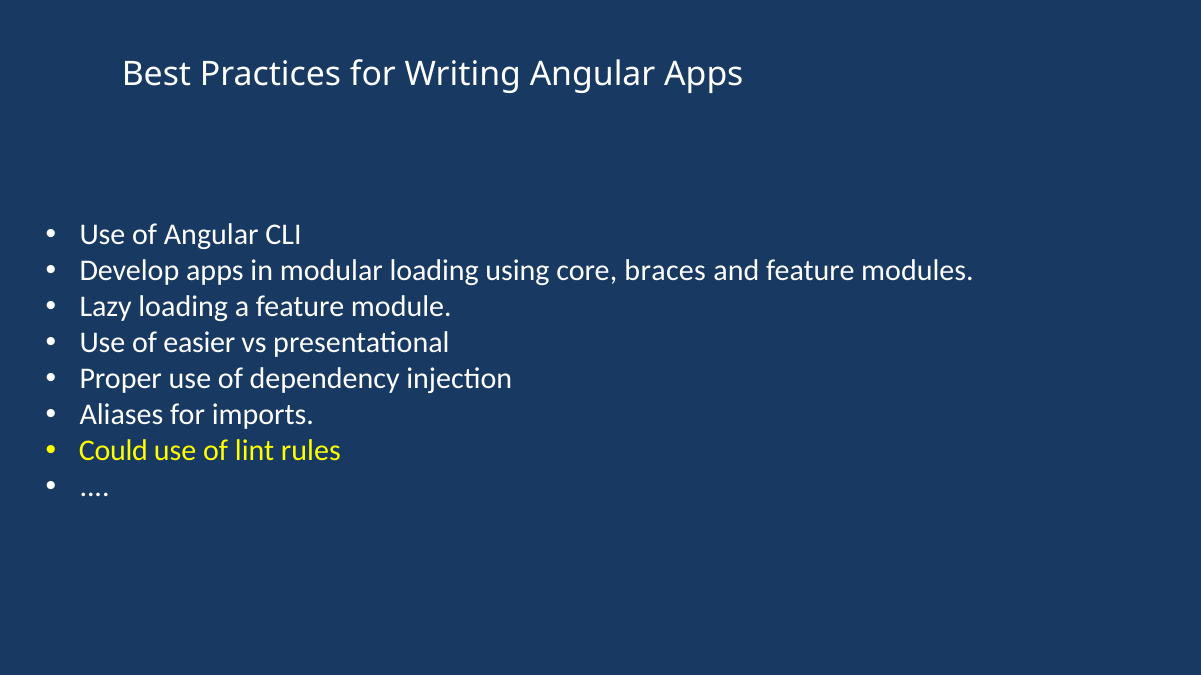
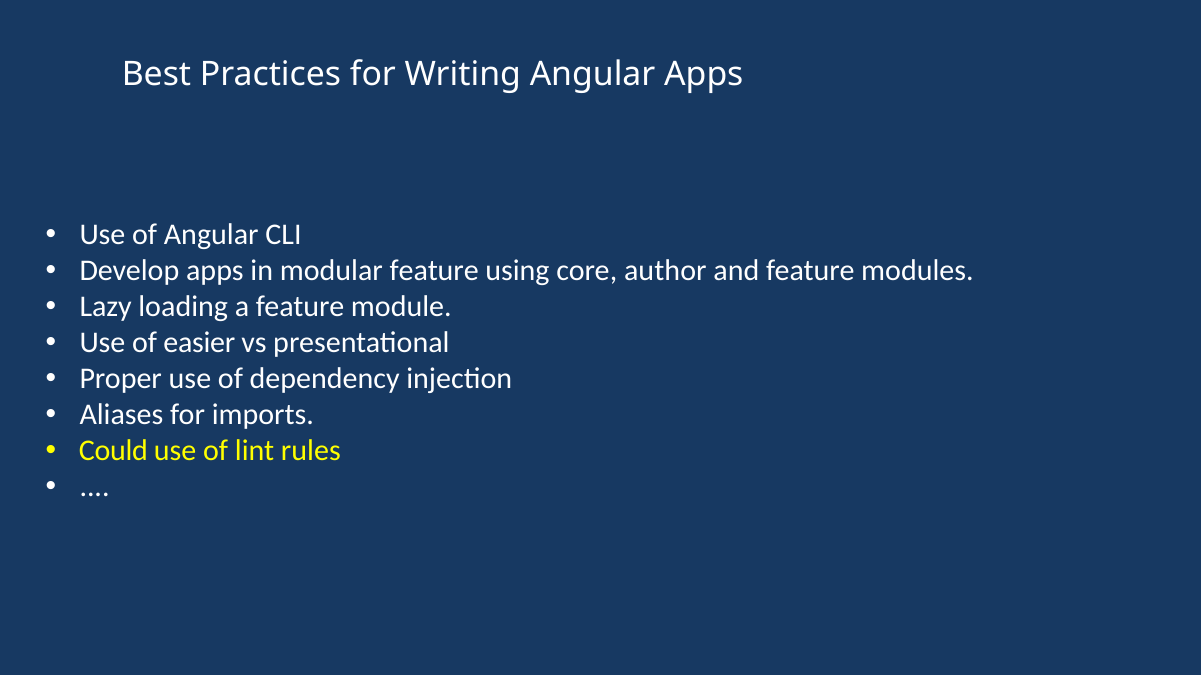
modular loading: loading -> feature (434, 271)
braces: braces -> author (665, 271)
